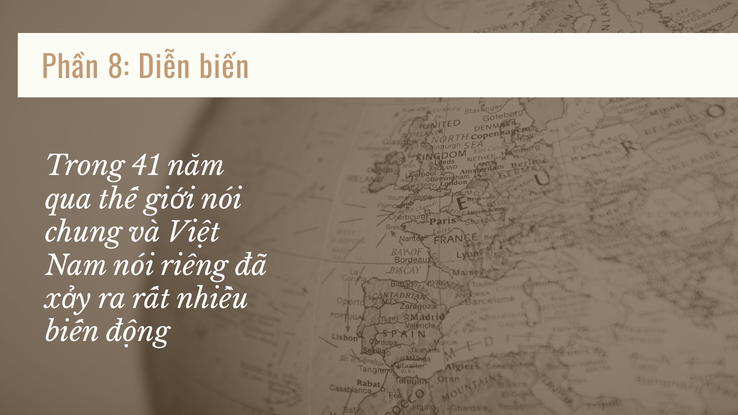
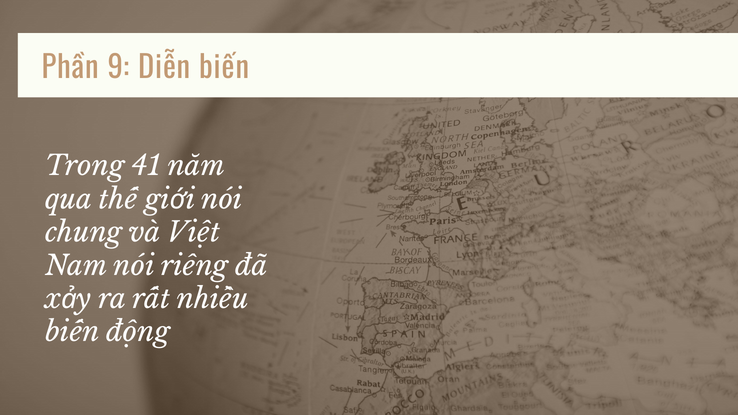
8: 8 -> 9 (118, 68)
